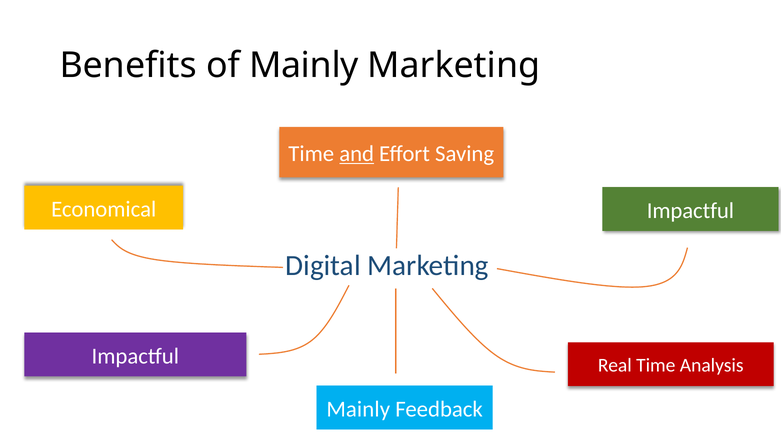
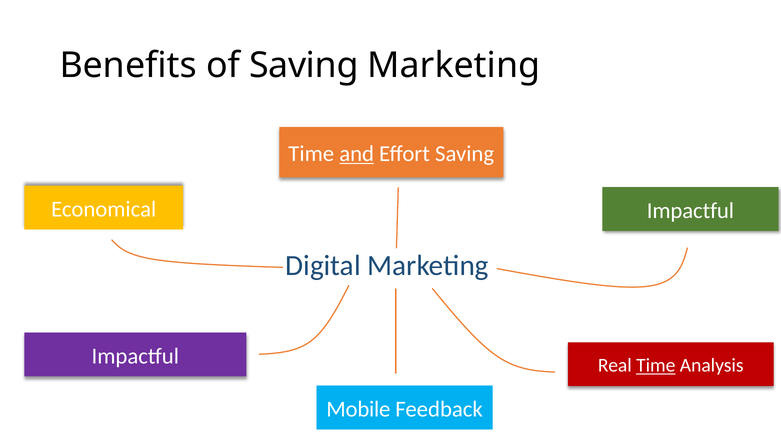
of Mainly: Mainly -> Saving (304, 66)
Time underline: none -> present (656, 366)
Mainly: Mainly -> Mobile (358, 409)
